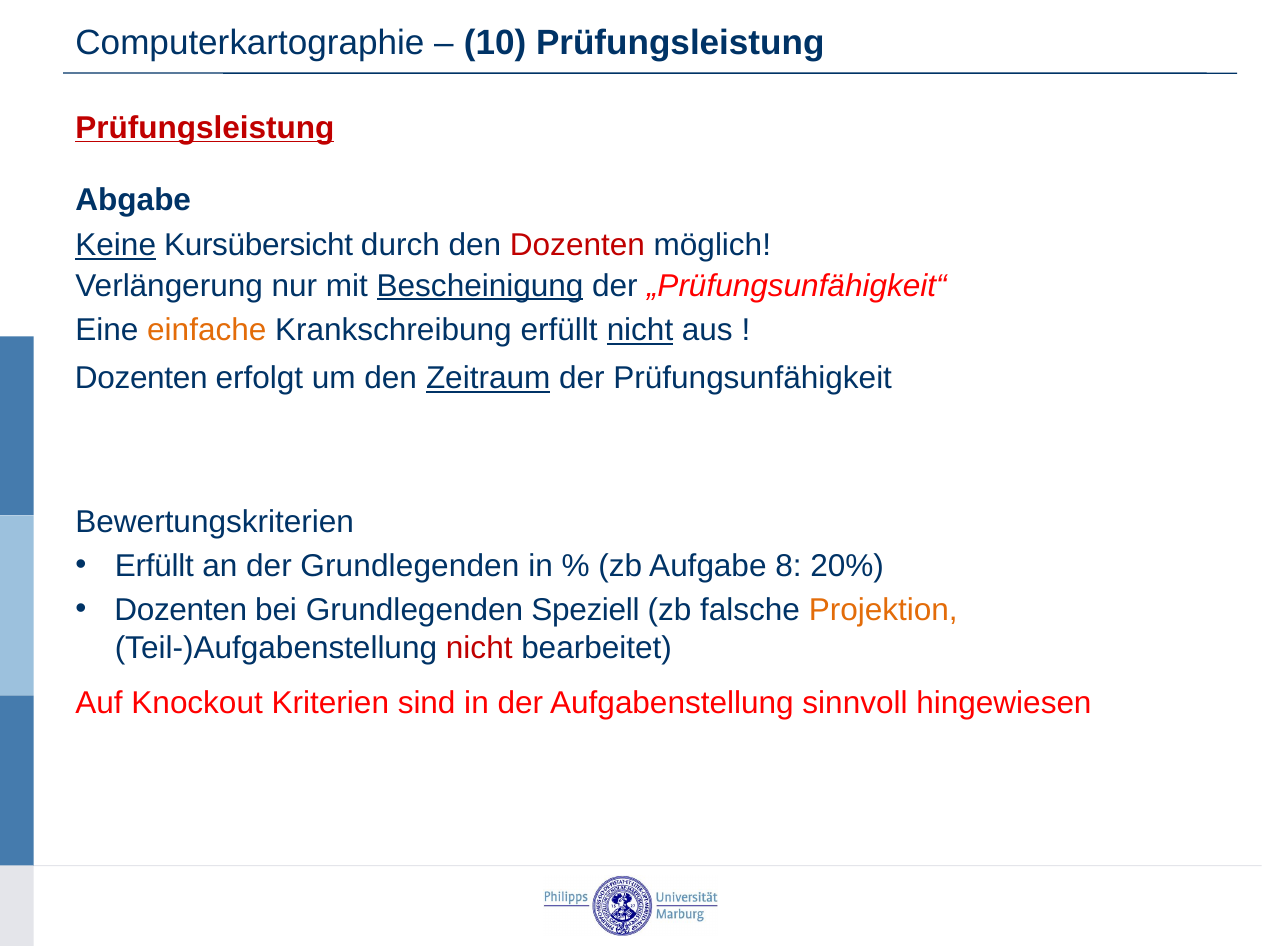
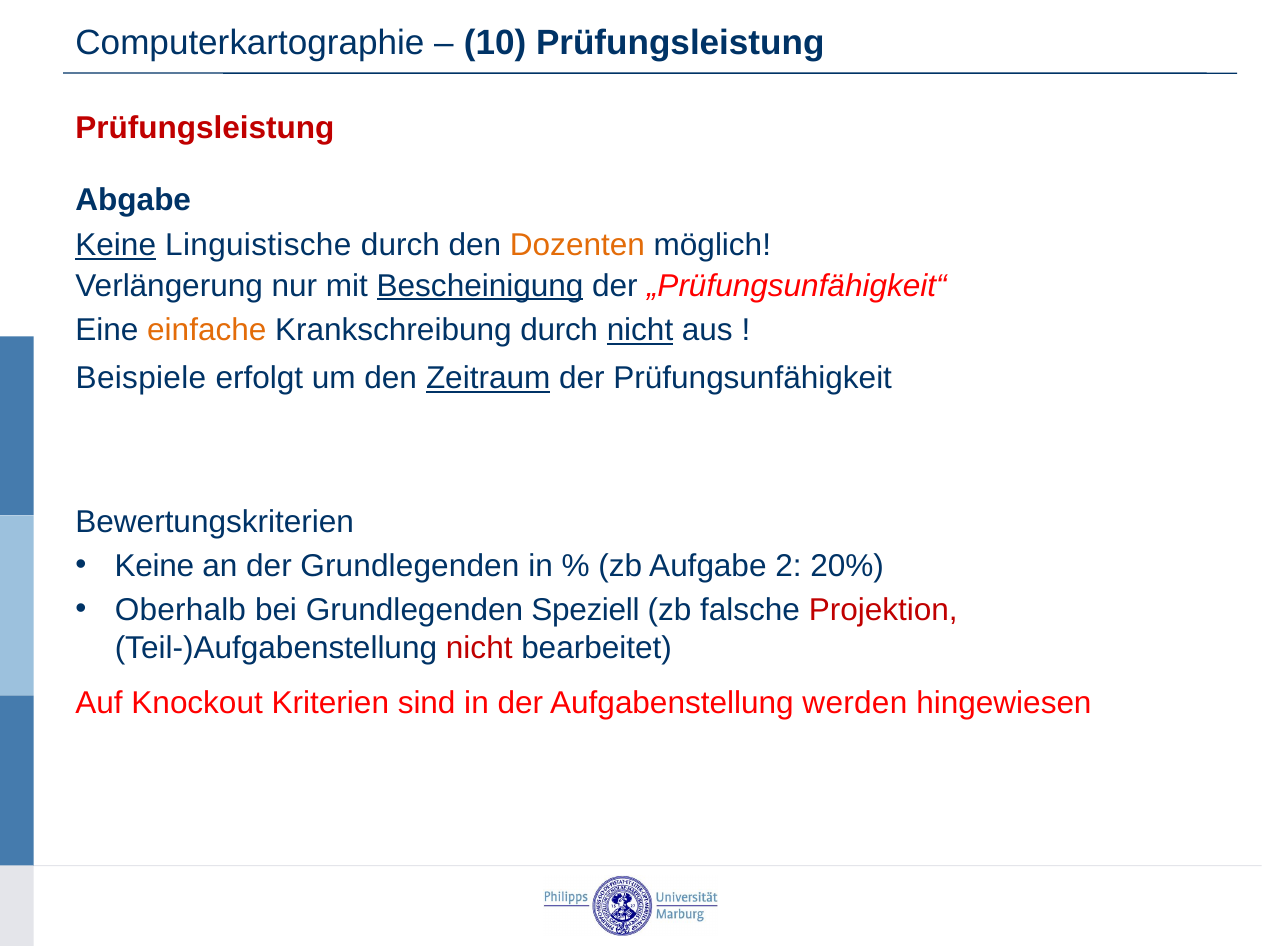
Prüfungsleistung underline: present -> none (205, 128)
Kursübersicht: Kursübersicht -> Linguistische (258, 245)
Dozenten colour: red -> orange (577, 245)
Krankschreibung erfüllt: erfüllt -> durch (559, 331)
Dozenten: Dozenten -> Beispiele (141, 378)
Erfüllt: Erfüllt -> Keine (154, 566)
8: 8 -> 2 (788, 566)
Dozenten: Dozenten -> Oberhalb (180, 611)
Projektion colour: orange -> red (883, 611)
sinnvoll: sinnvoll -> werden (855, 704)
